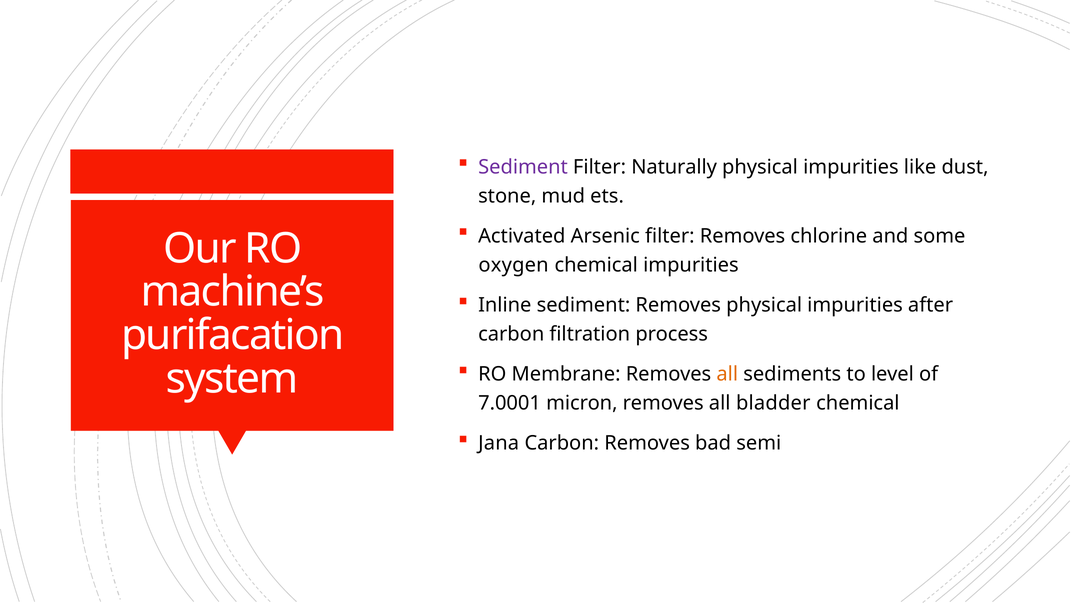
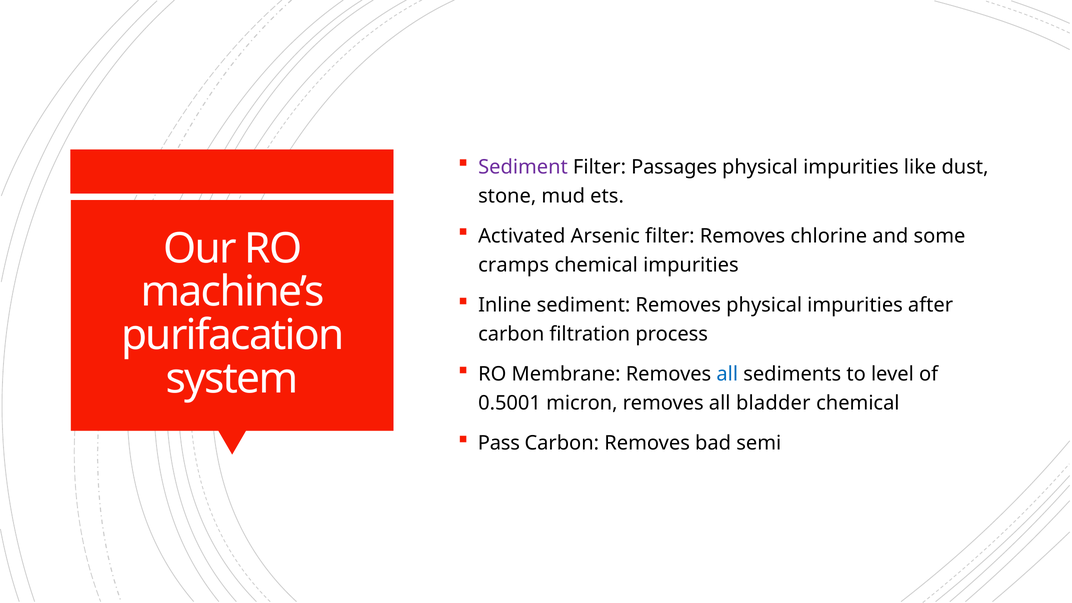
Naturally: Naturally -> Passages (674, 167)
oxygen: oxygen -> cramps (514, 265)
all colour: orange -> blue (727, 374)
7.0001: 7.0001 -> 0.5001 (510, 403)
Jana: Jana -> Pass (499, 443)
